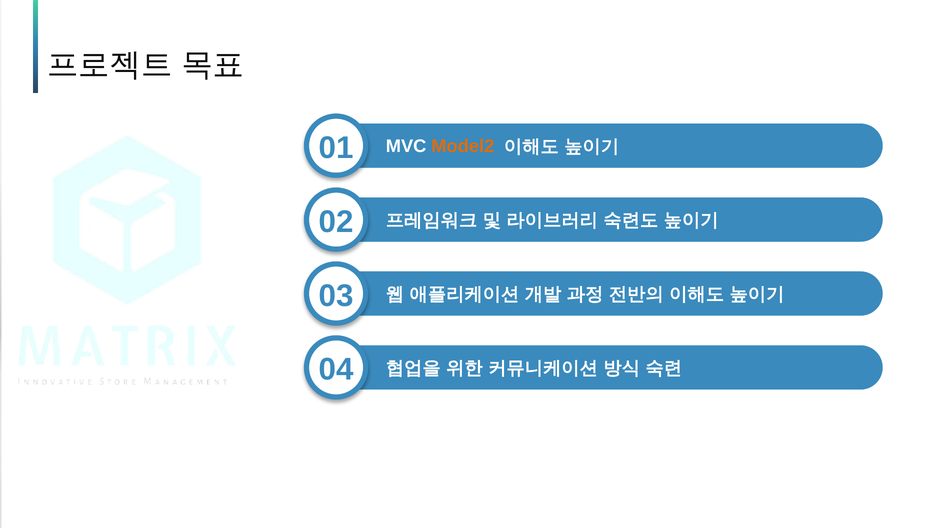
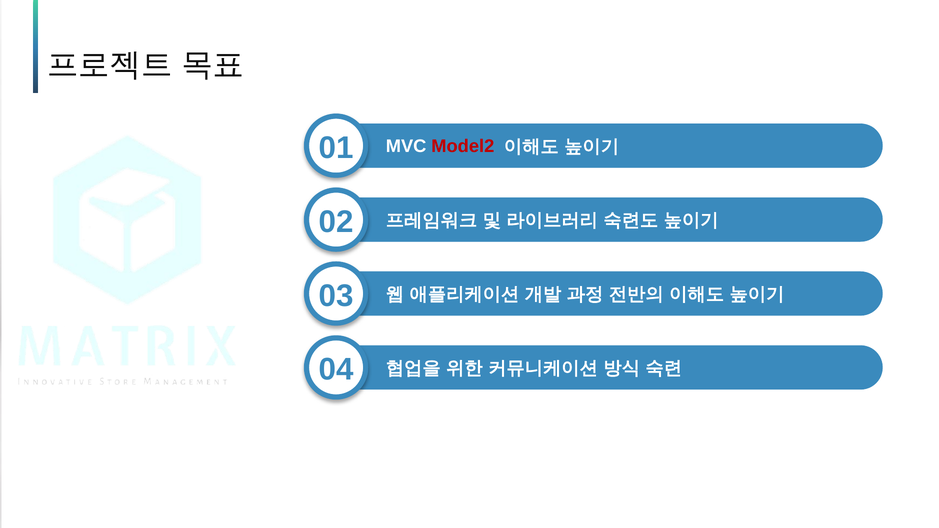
Model2 colour: orange -> red (463, 146)
